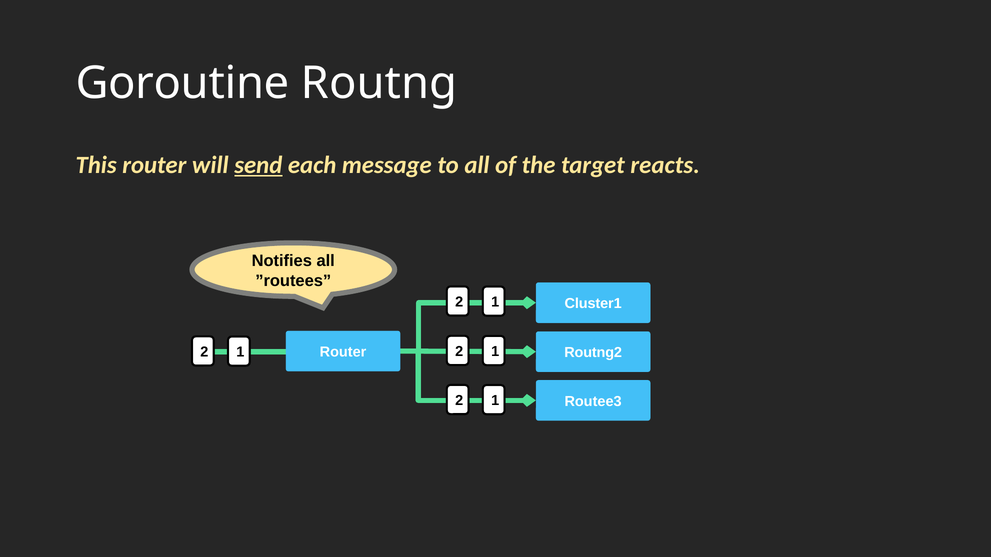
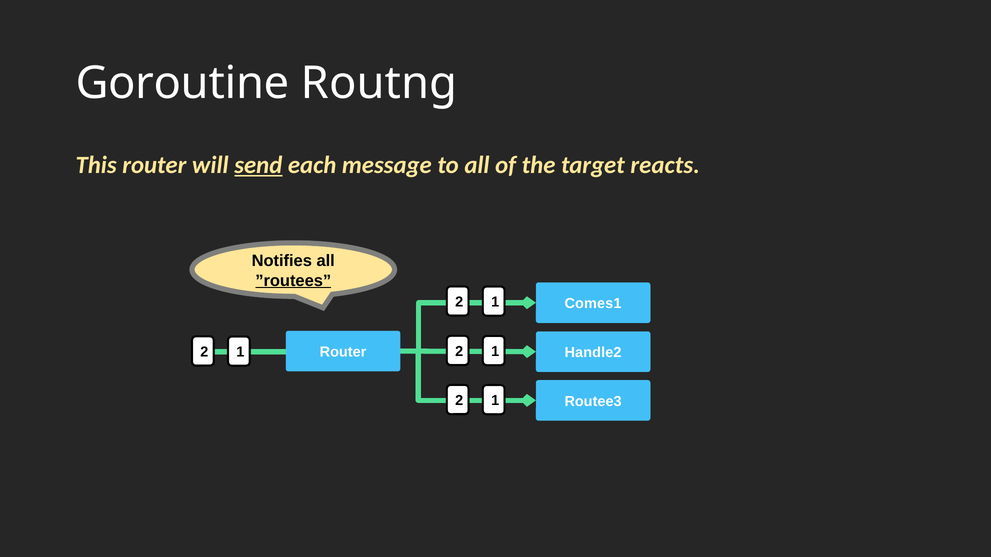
”routees underline: none -> present (293, 281)
Cluster1: Cluster1 -> Comes1 (593, 304)
Routng2: Routng2 -> Handle2 (593, 353)
